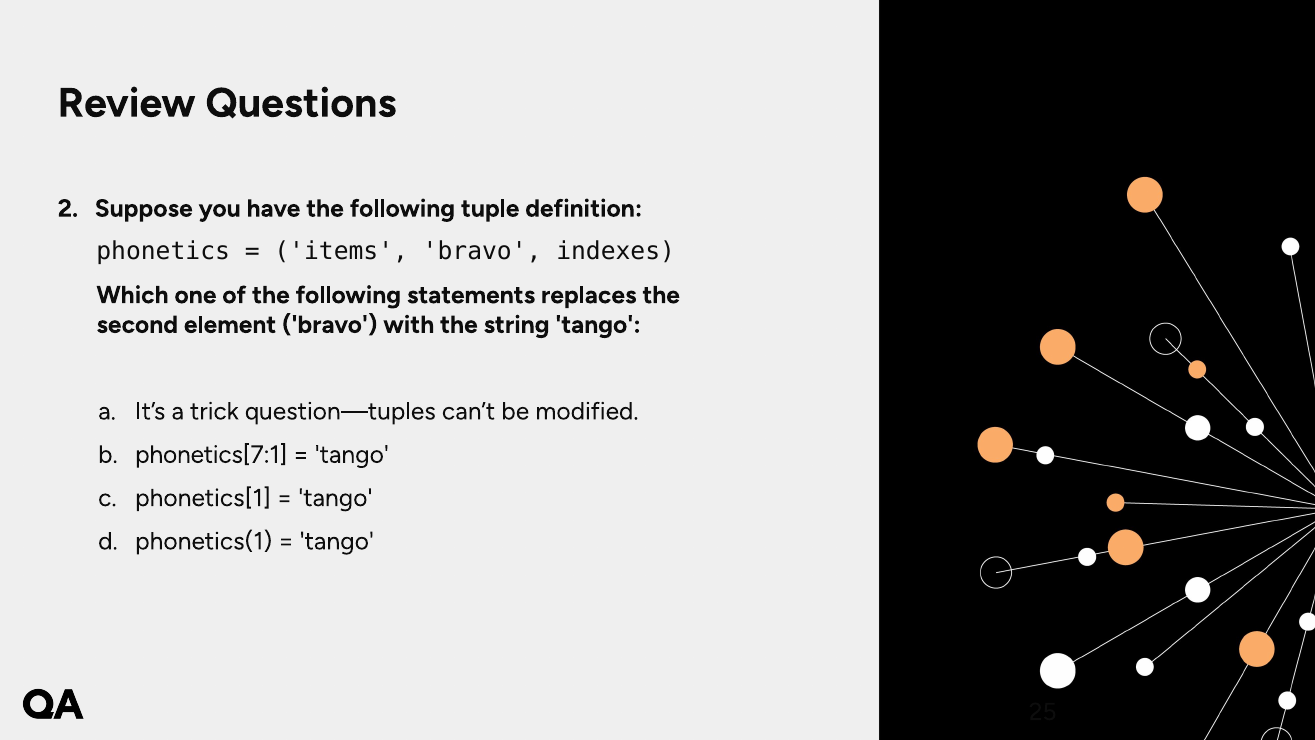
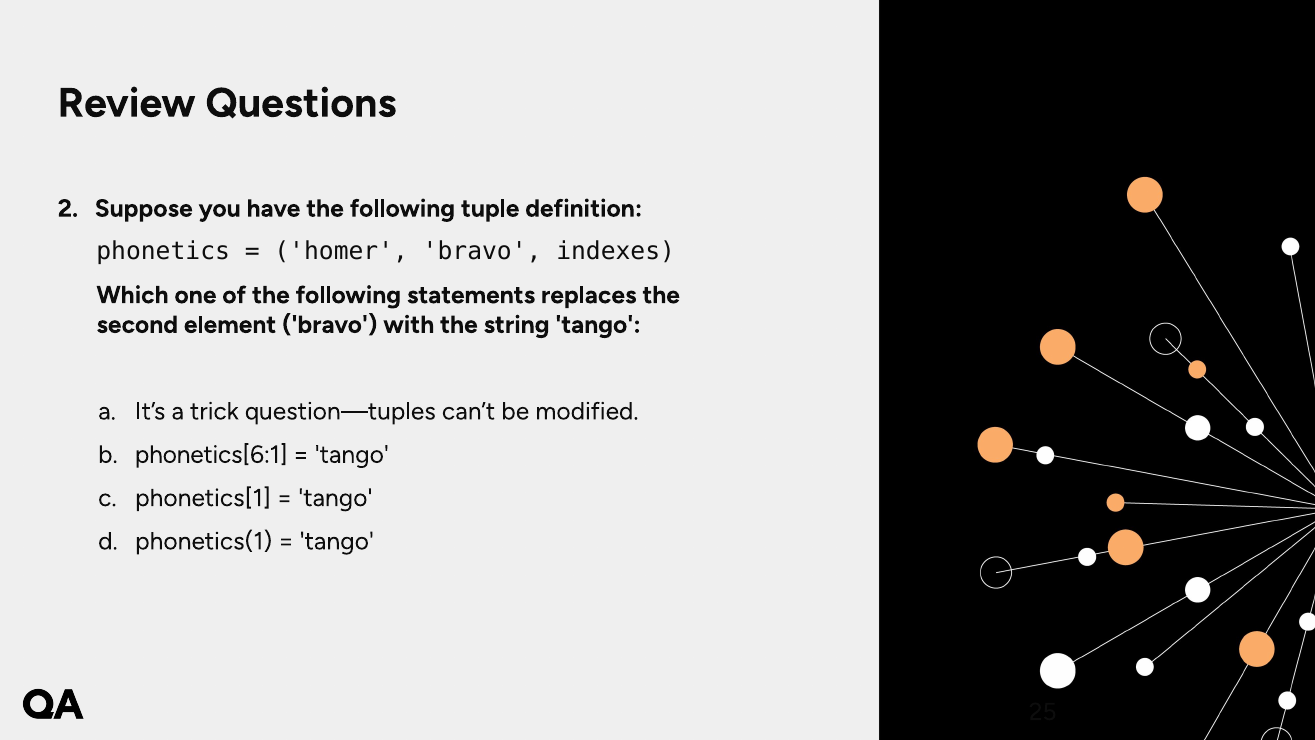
items: items -> homer (341, 252)
phonetics[7:1: phonetics[7:1 -> phonetics[6:1 (211, 454)
